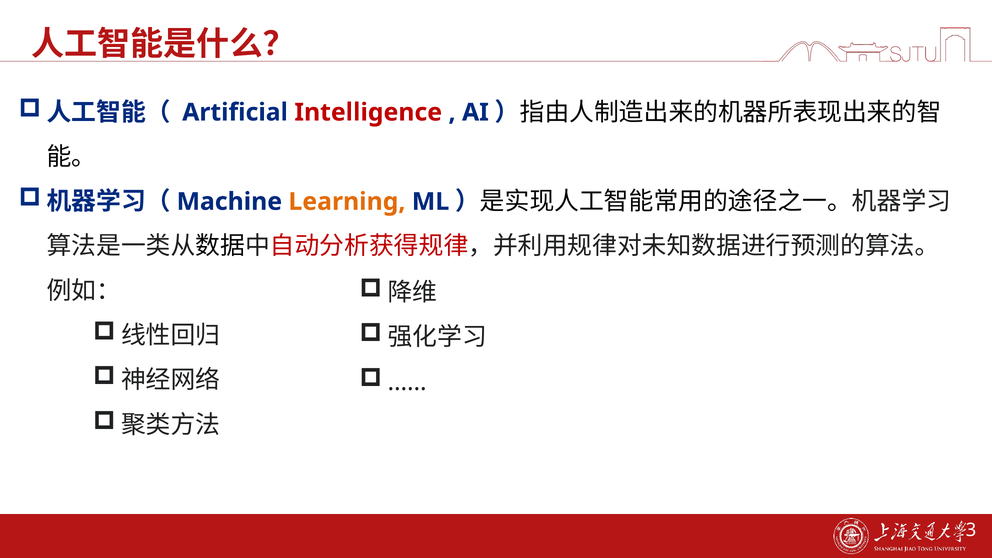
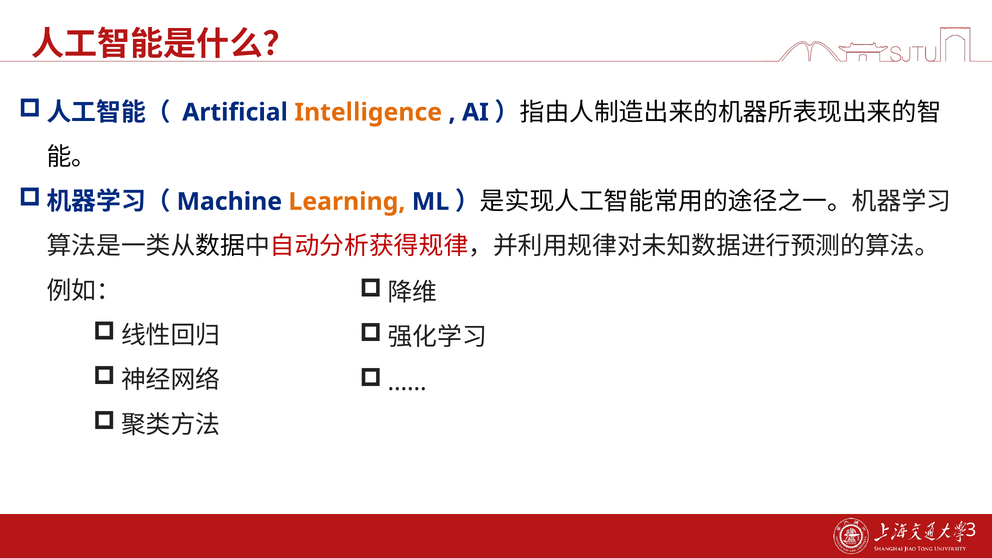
Intelligence colour: red -> orange (368, 112)
